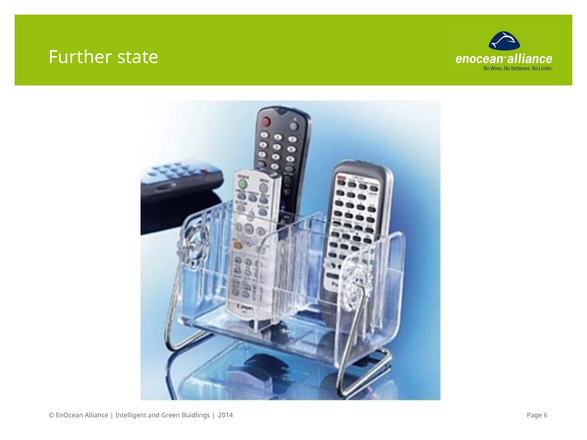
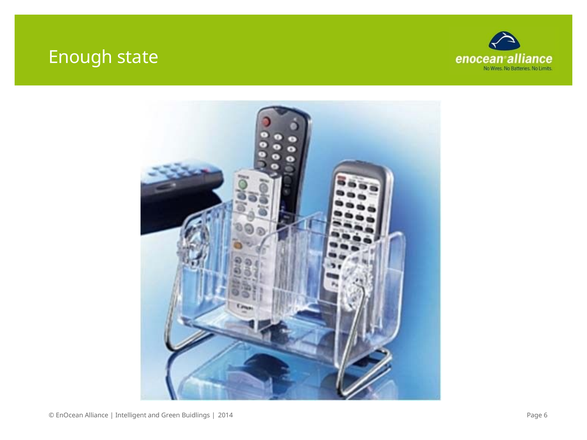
Further: Further -> Enough (81, 57)
